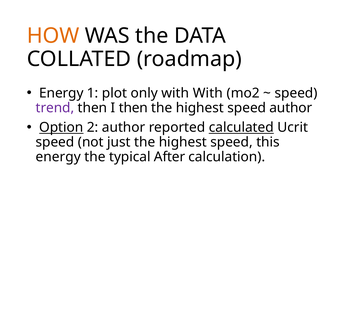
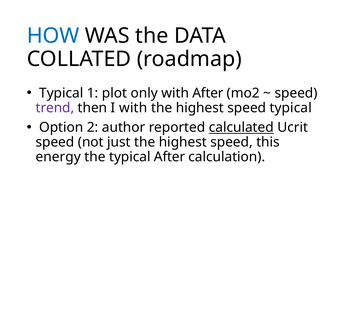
HOW colour: orange -> blue (53, 36)
Energy: Energy -> Typical (61, 93)
with With: With -> After (208, 93)
I then: then -> with (133, 108)
speed author: author -> typical (291, 108)
Option underline: present -> none (61, 127)
